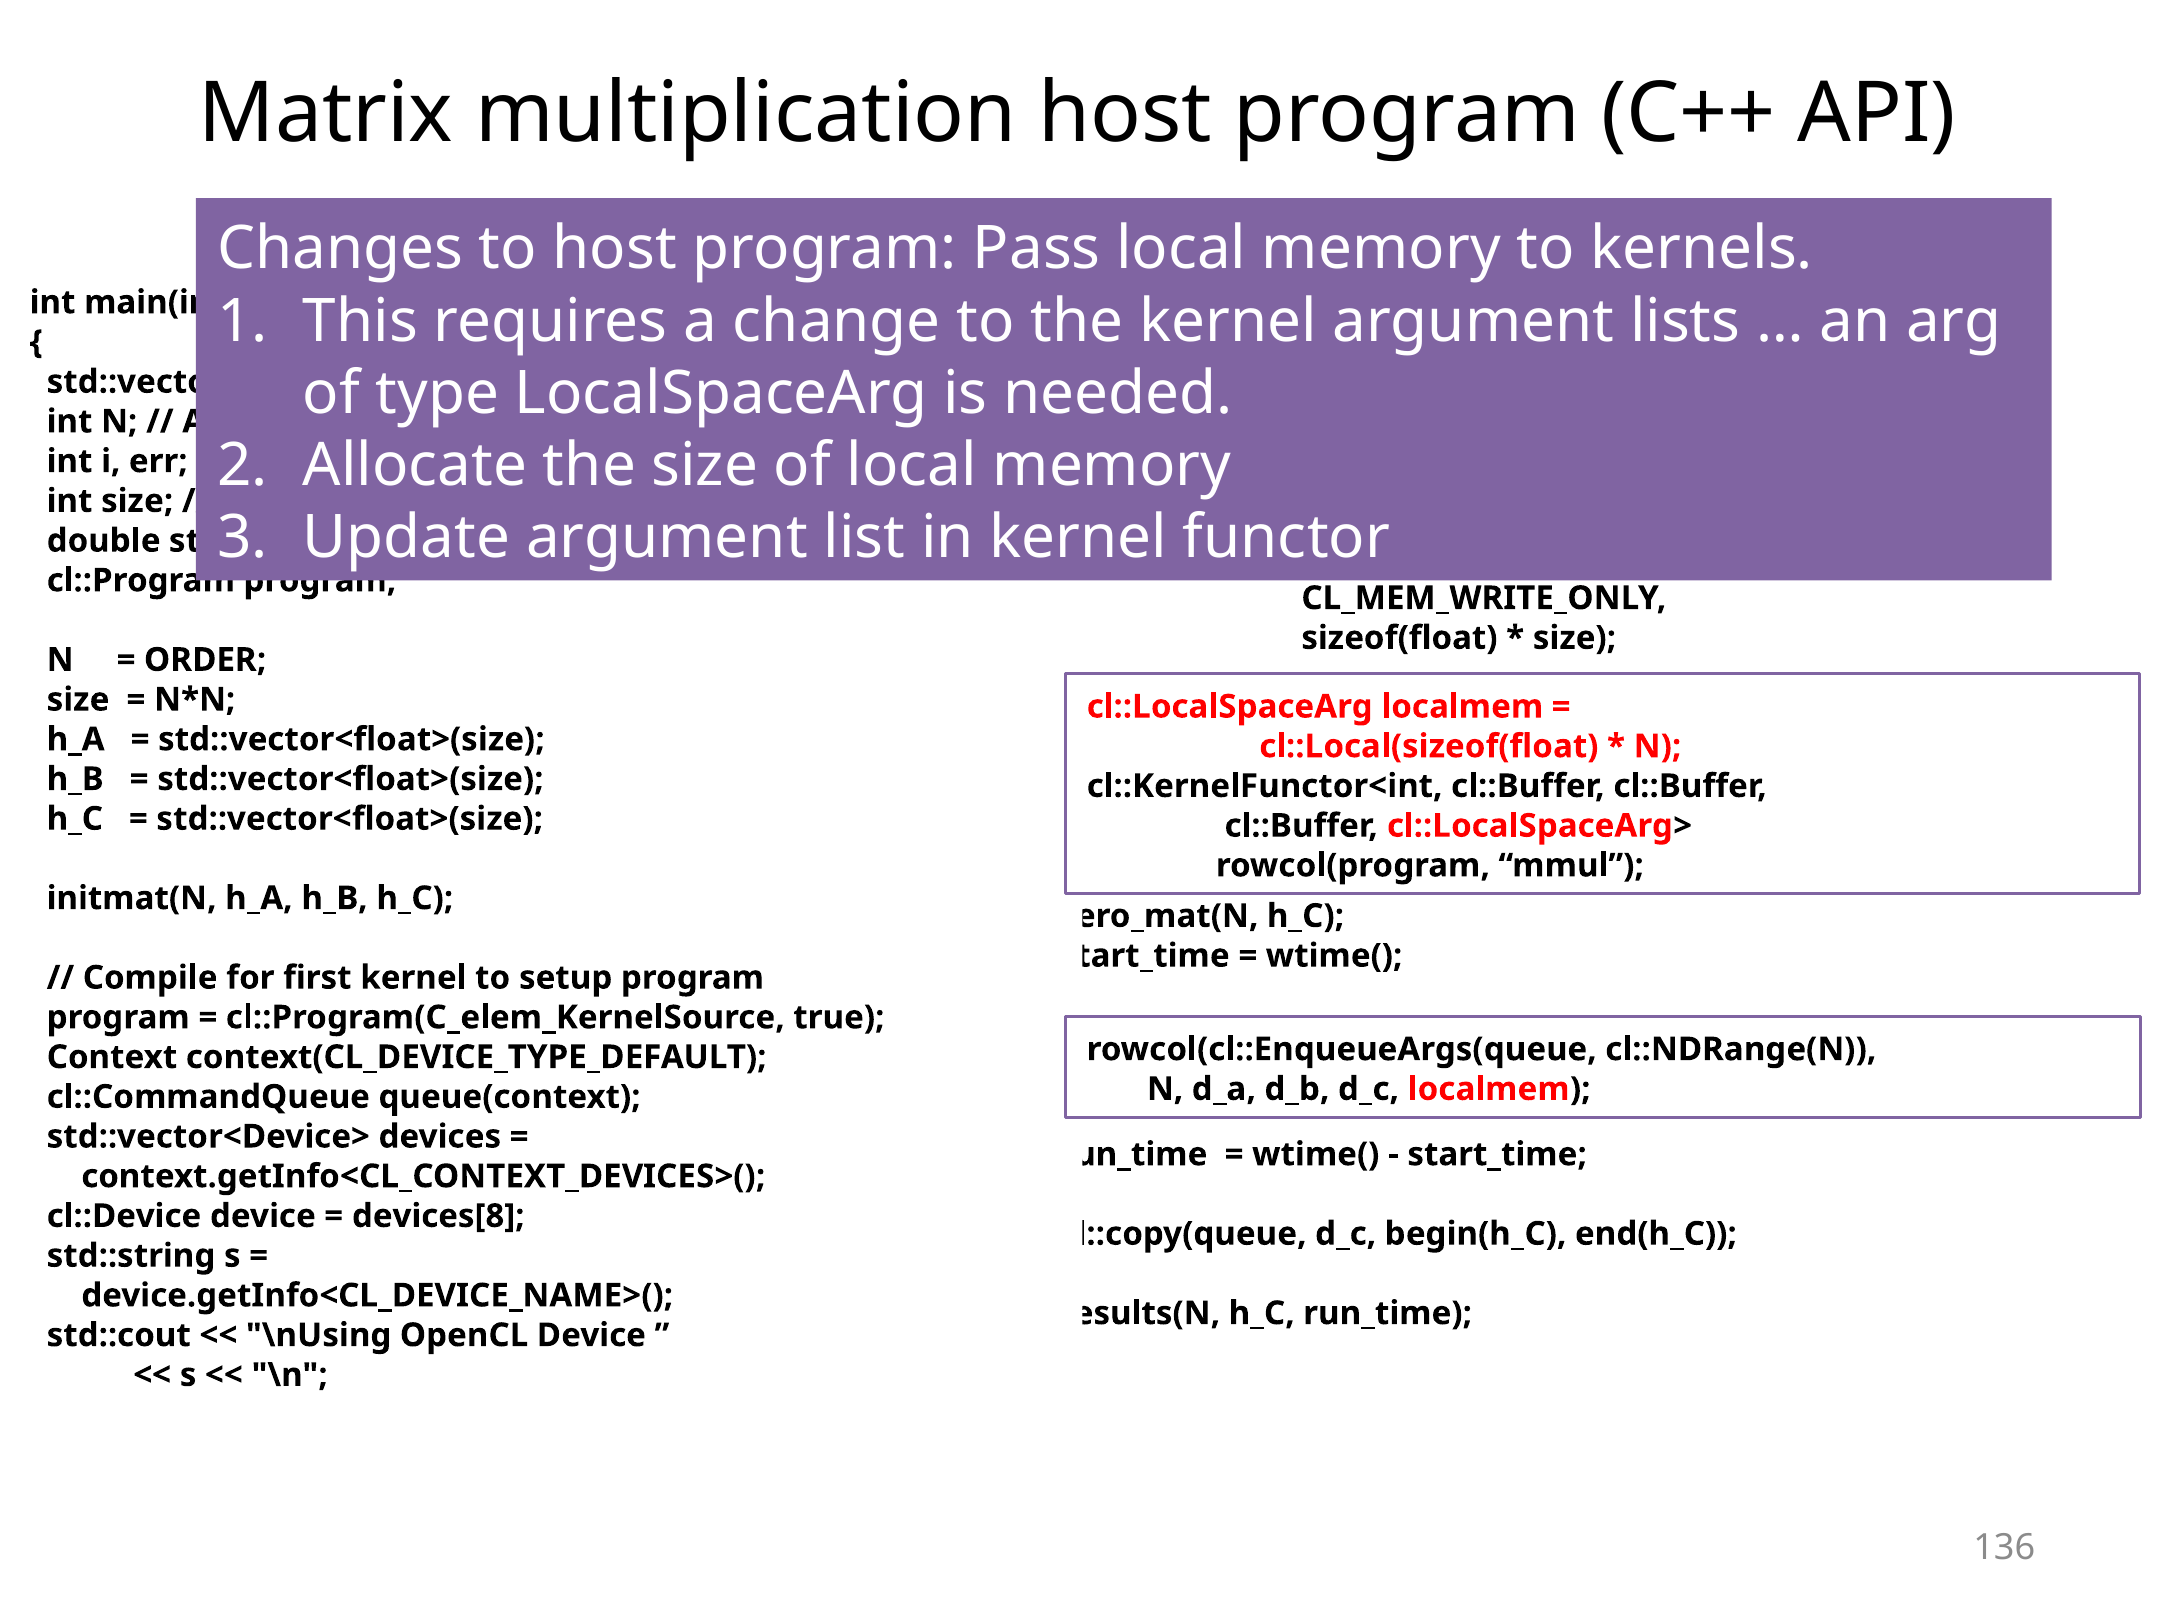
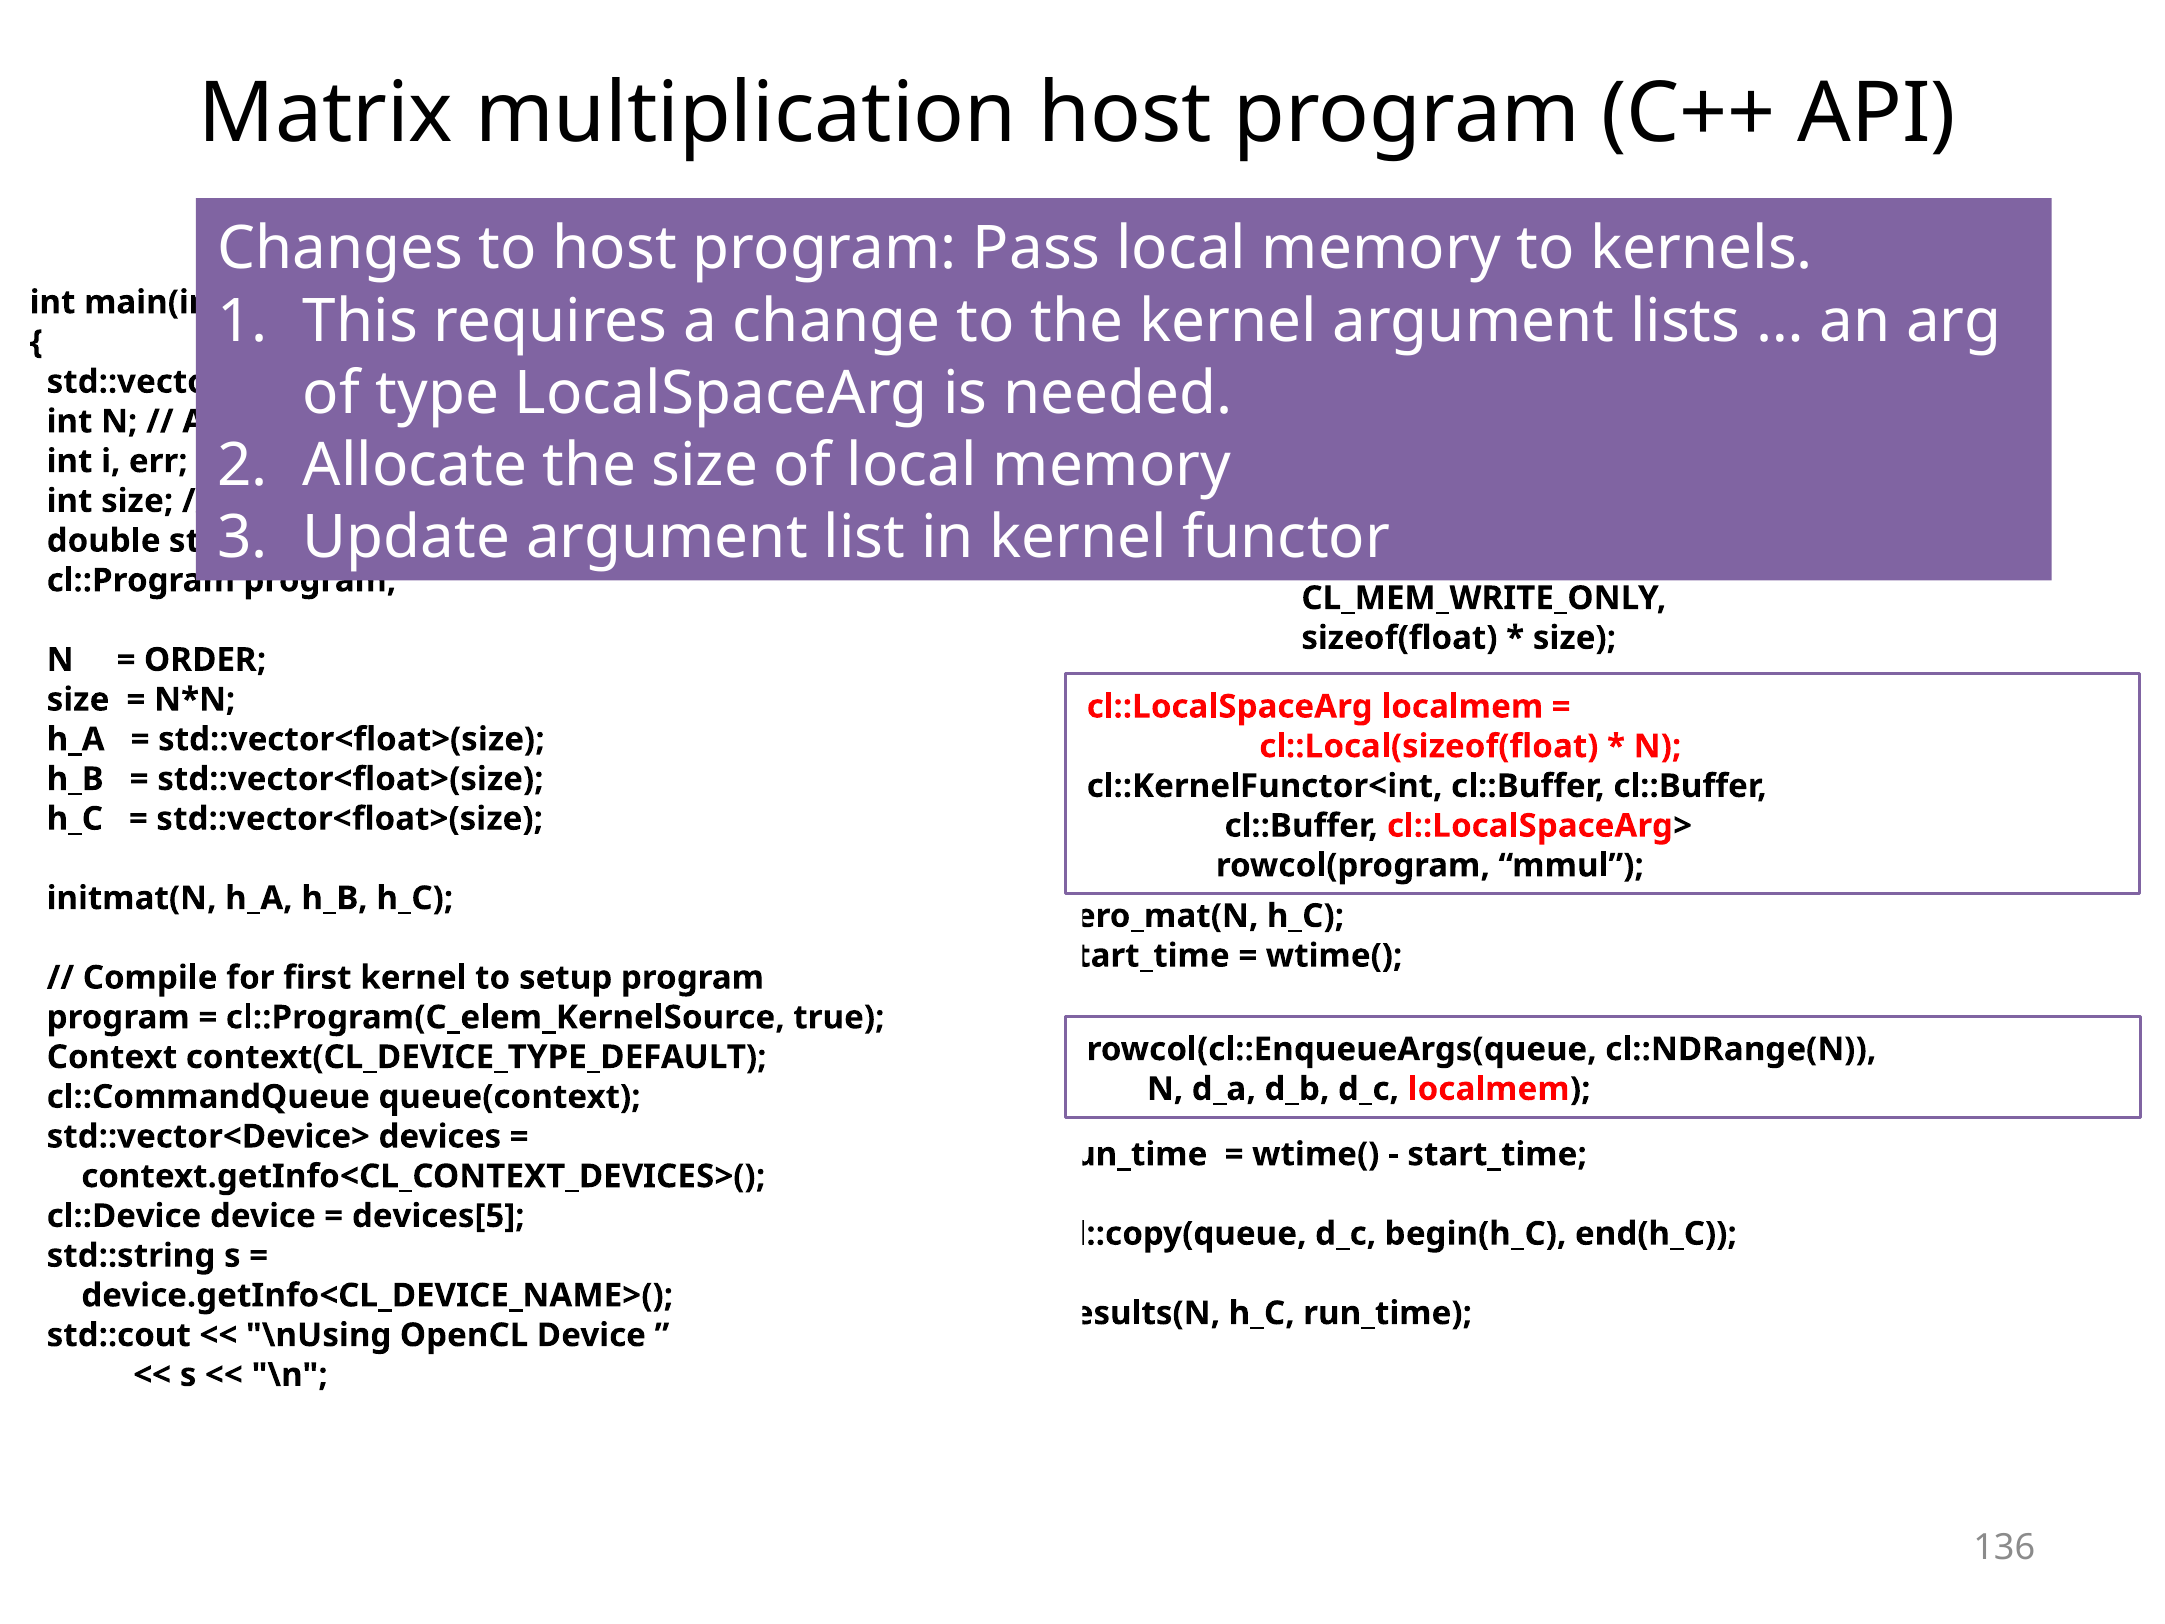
devices[8: devices[8 -> devices[5 (438, 1216)
